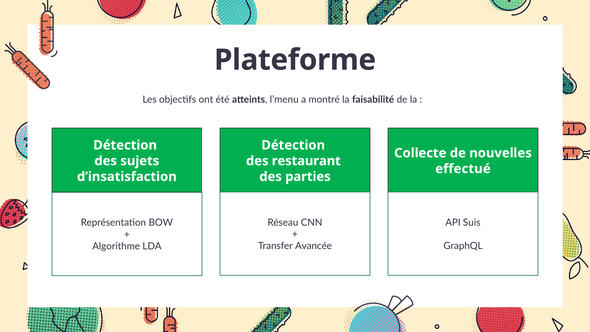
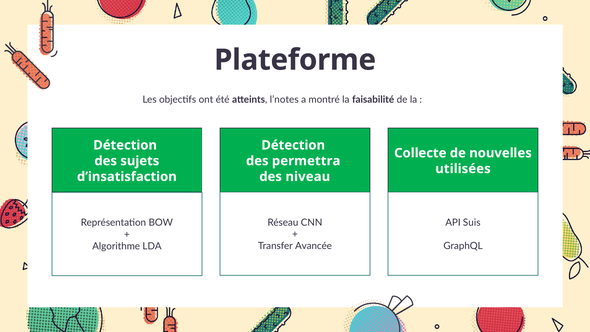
l’menu: l’menu -> l’notes (284, 100)
restaurant: restaurant -> permettra (306, 161)
effectué: effectué -> utilisées (463, 169)
parties: parties -> niveau (308, 177)
